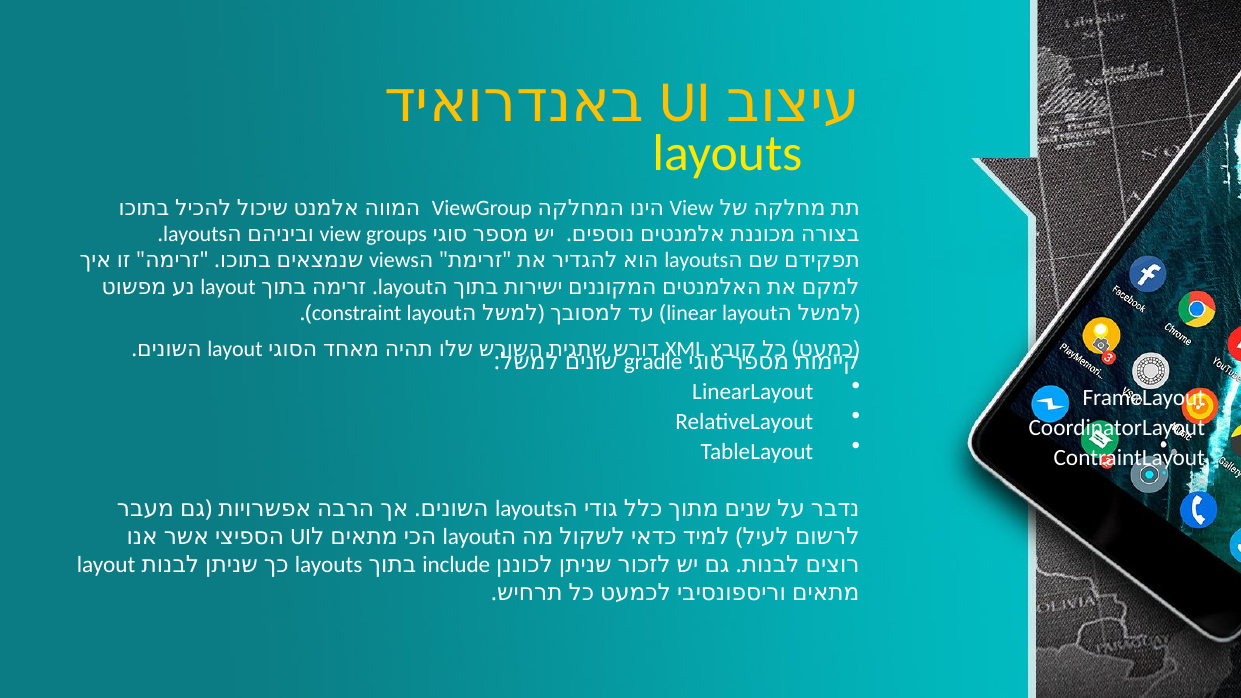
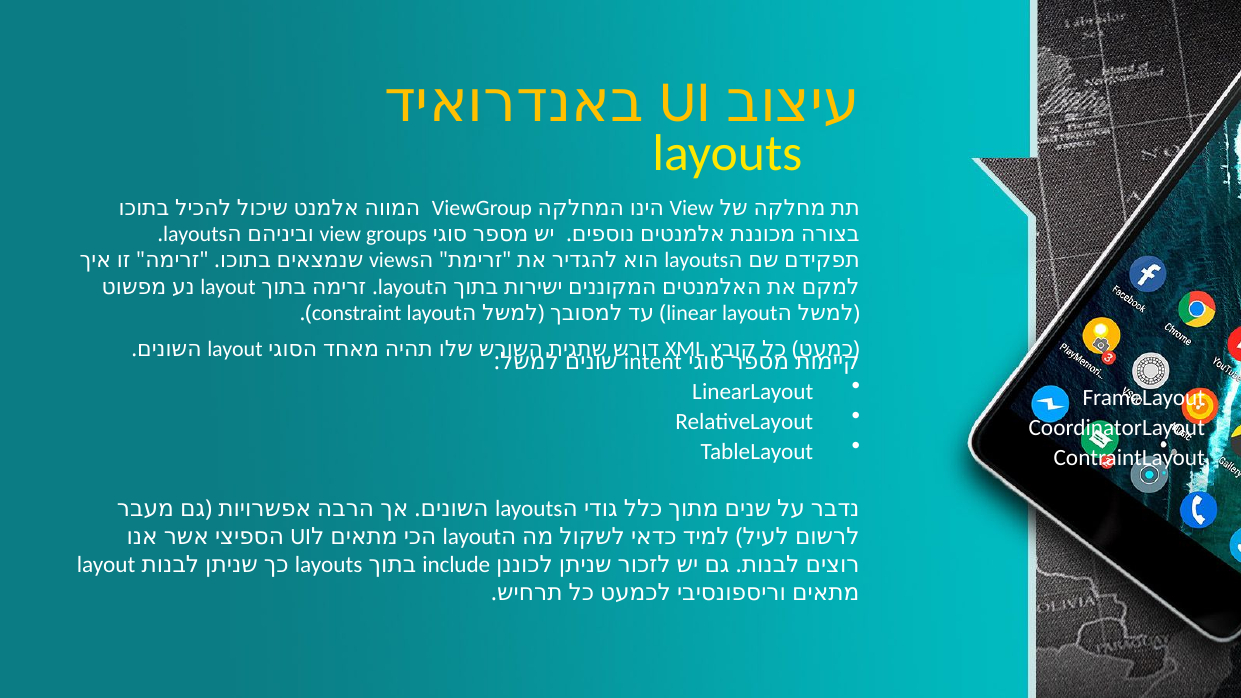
gradle: gradle -> intent (653, 362)
